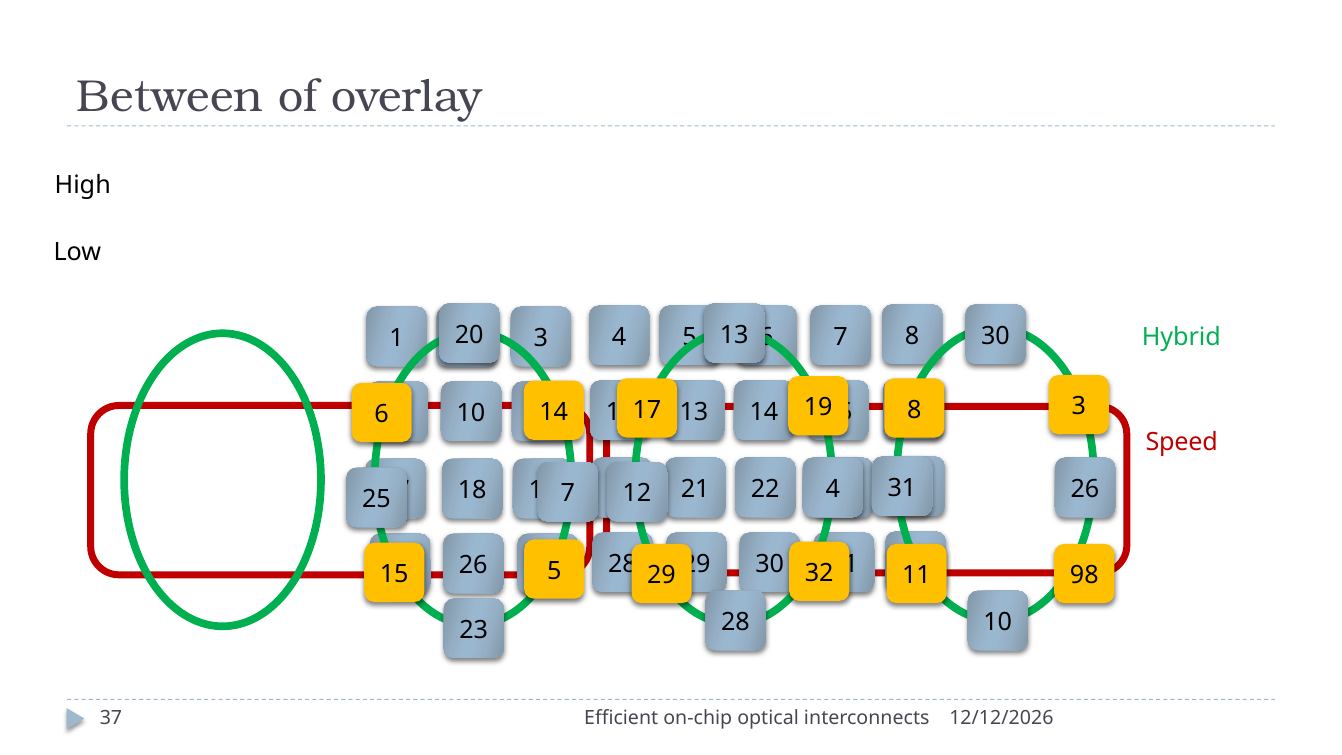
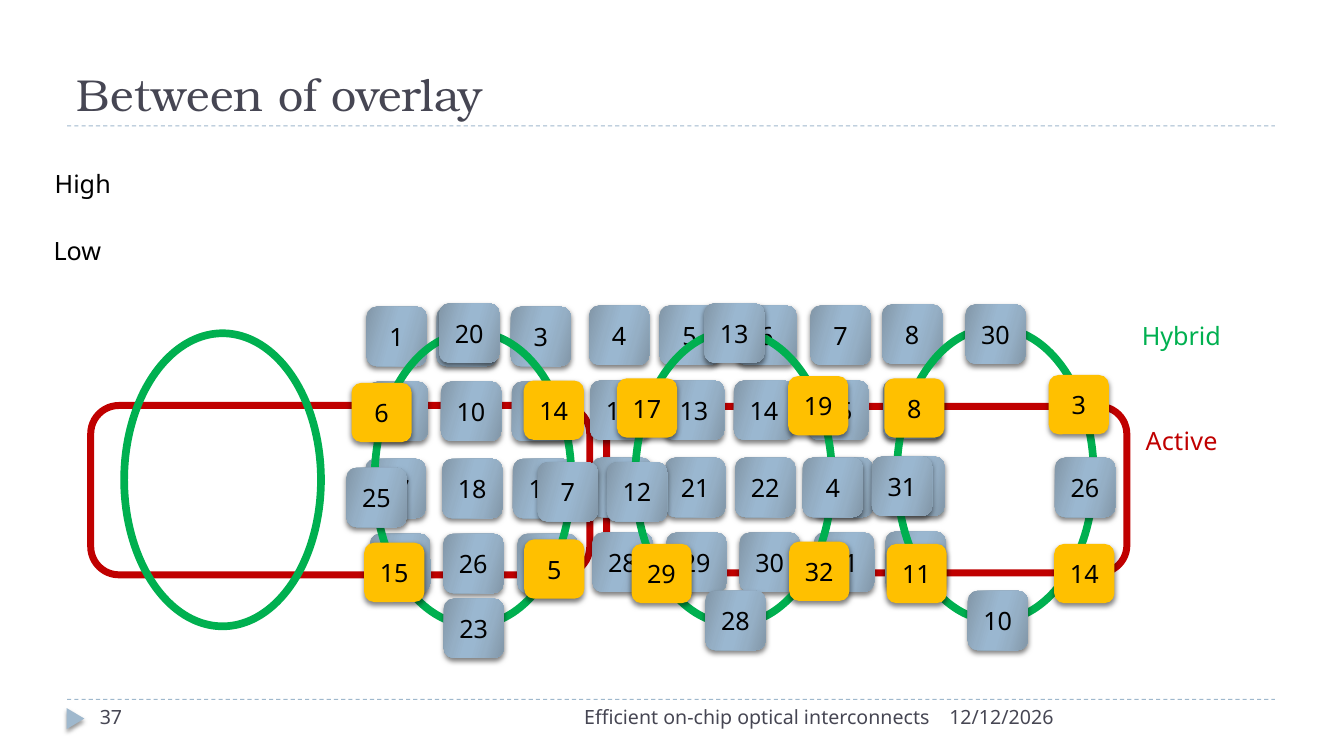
Speed: Speed -> Active (1182, 442)
98: 98 -> 14 (1084, 575)
